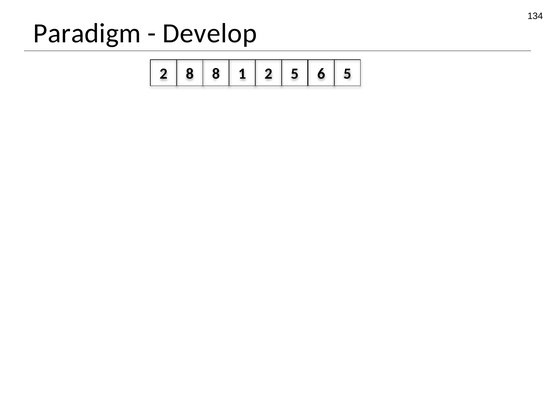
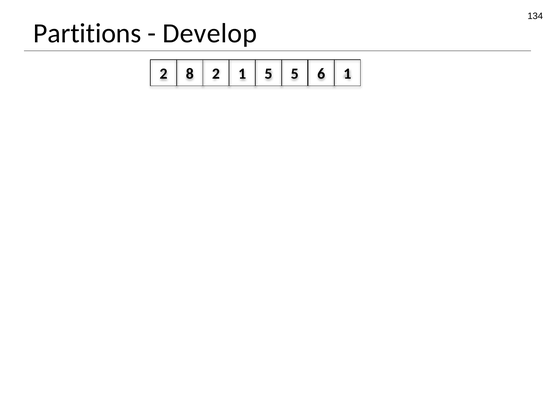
Paradigm: Paradigm -> Partitions (87, 33)
8 8: 8 -> 2 (216, 74)
1 2: 2 -> 5 (268, 74)
6 5: 5 -> 1 (347, 74)
